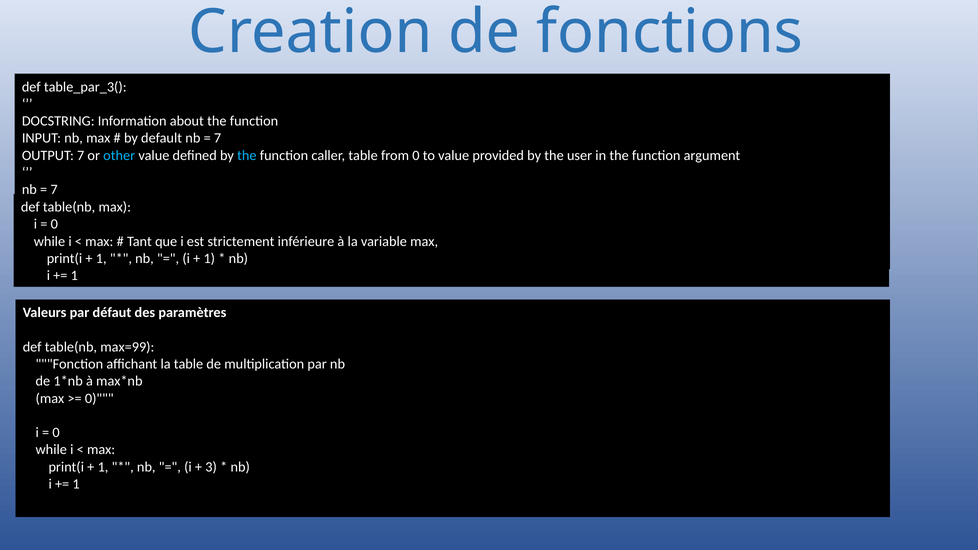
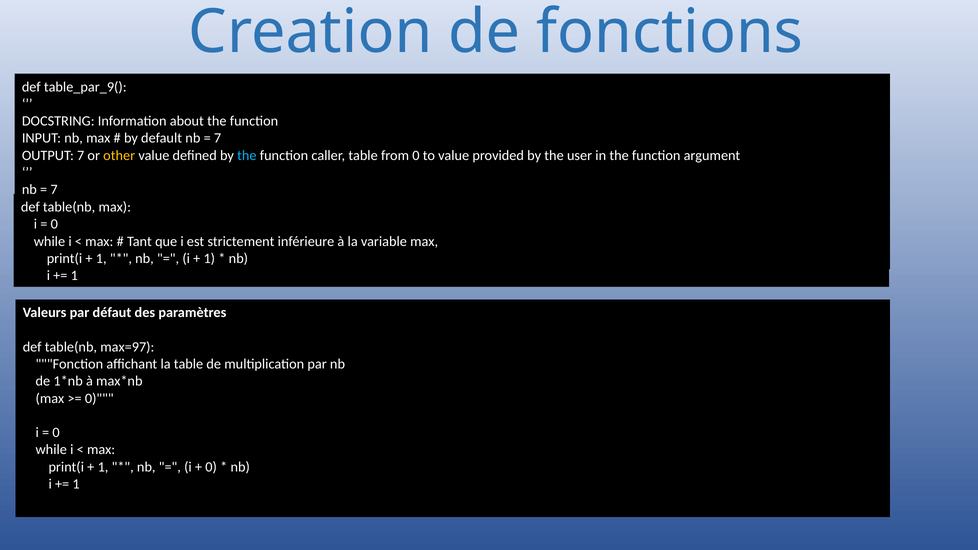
table_par_3(: table_par_3( -> table_par_9( (85, 87)
other colour: light blue -> yellow (119, 155)
max=99: max=99 -> max=97 (127, 347)
3: 3 -> 0 (211, 467)
